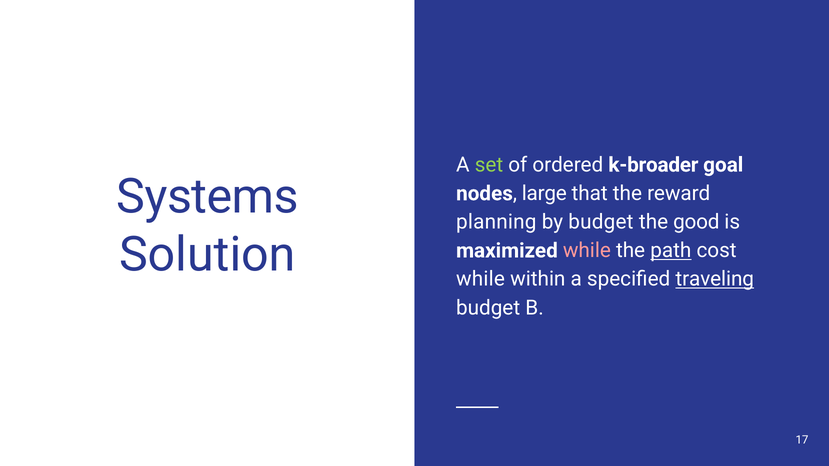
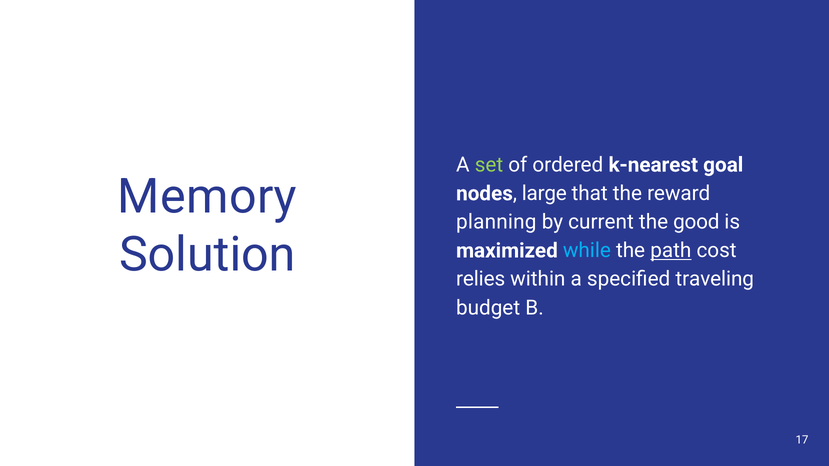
k-broader: k-broader -> k-nearest (653, 165)
Systems: Systems -> Memory (207, 197)
by budget: budget -> current (601, 222)
while colour: pink -> light blue (587, 251)
while: while -> relies (481, 279)
traveling underline: present -> none (715, 279)
